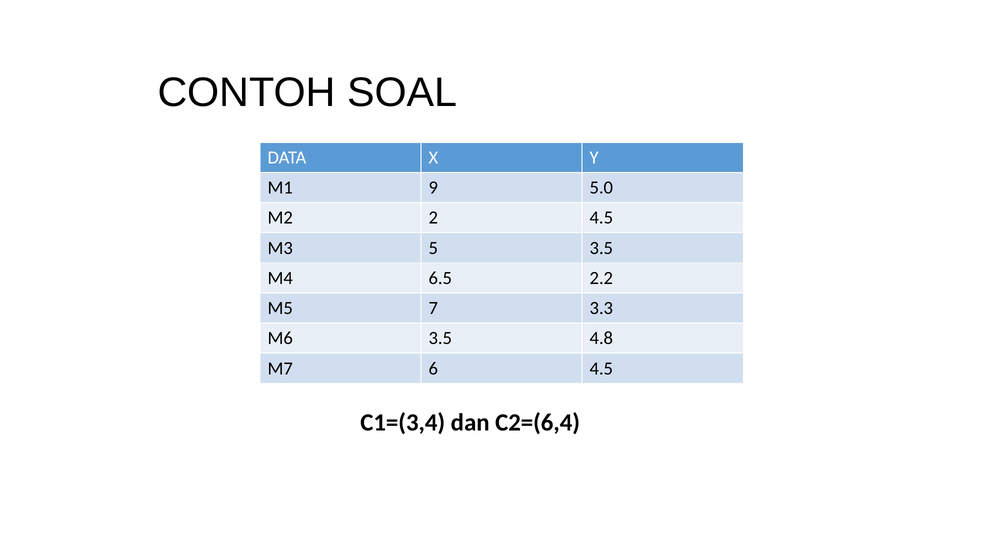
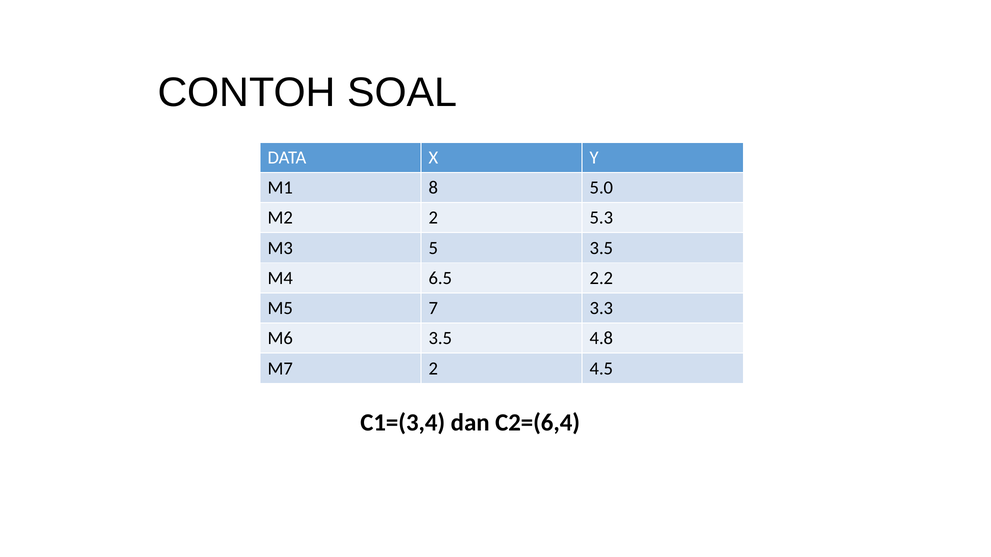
9: 9 -> 8 (433, 188)
2 4.5: 4.5 -> 5.3 (601, 218)
M7 6: 6 -> 2 (433, 369)
